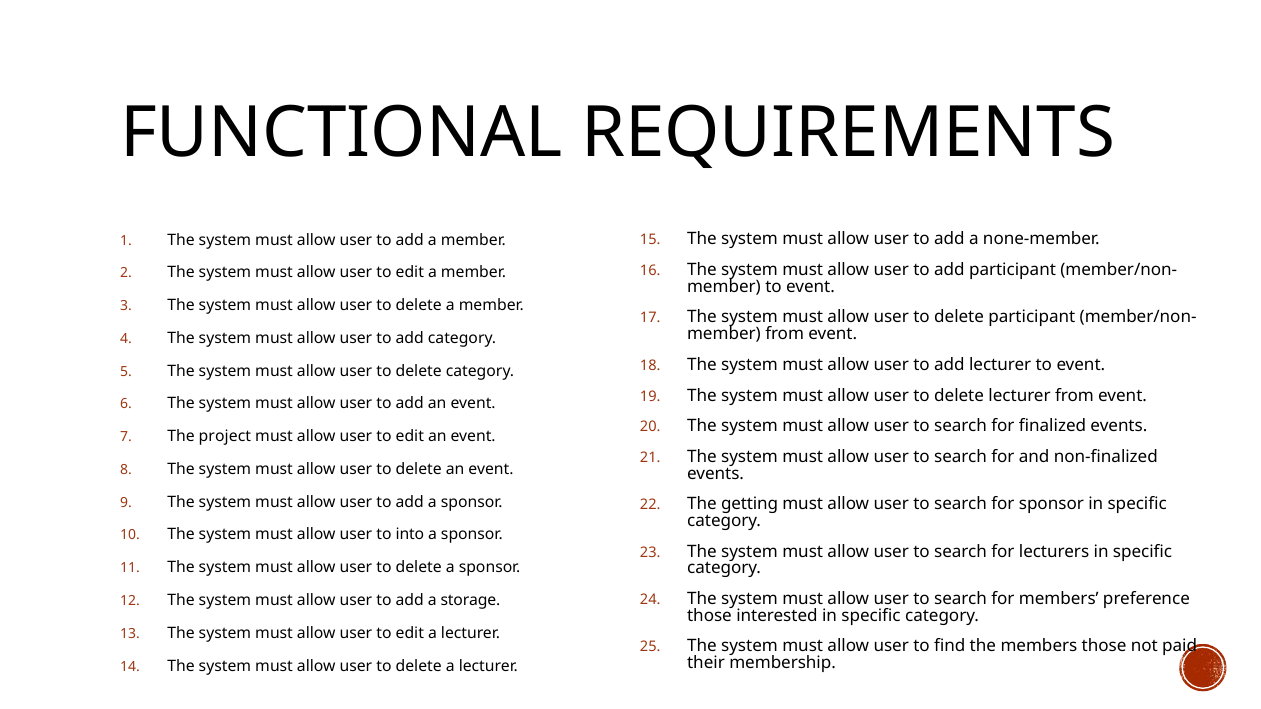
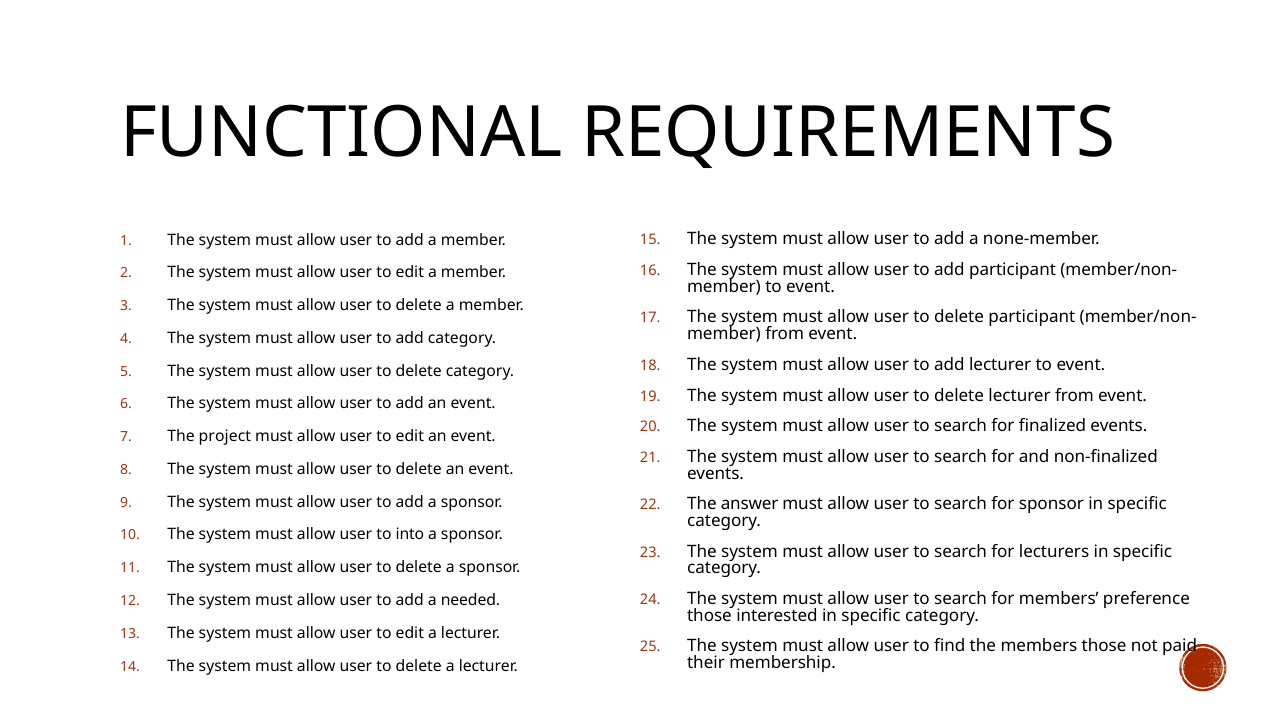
getting: getting -> answer (750, 504)
storage: storage -> needed (470, 601)
